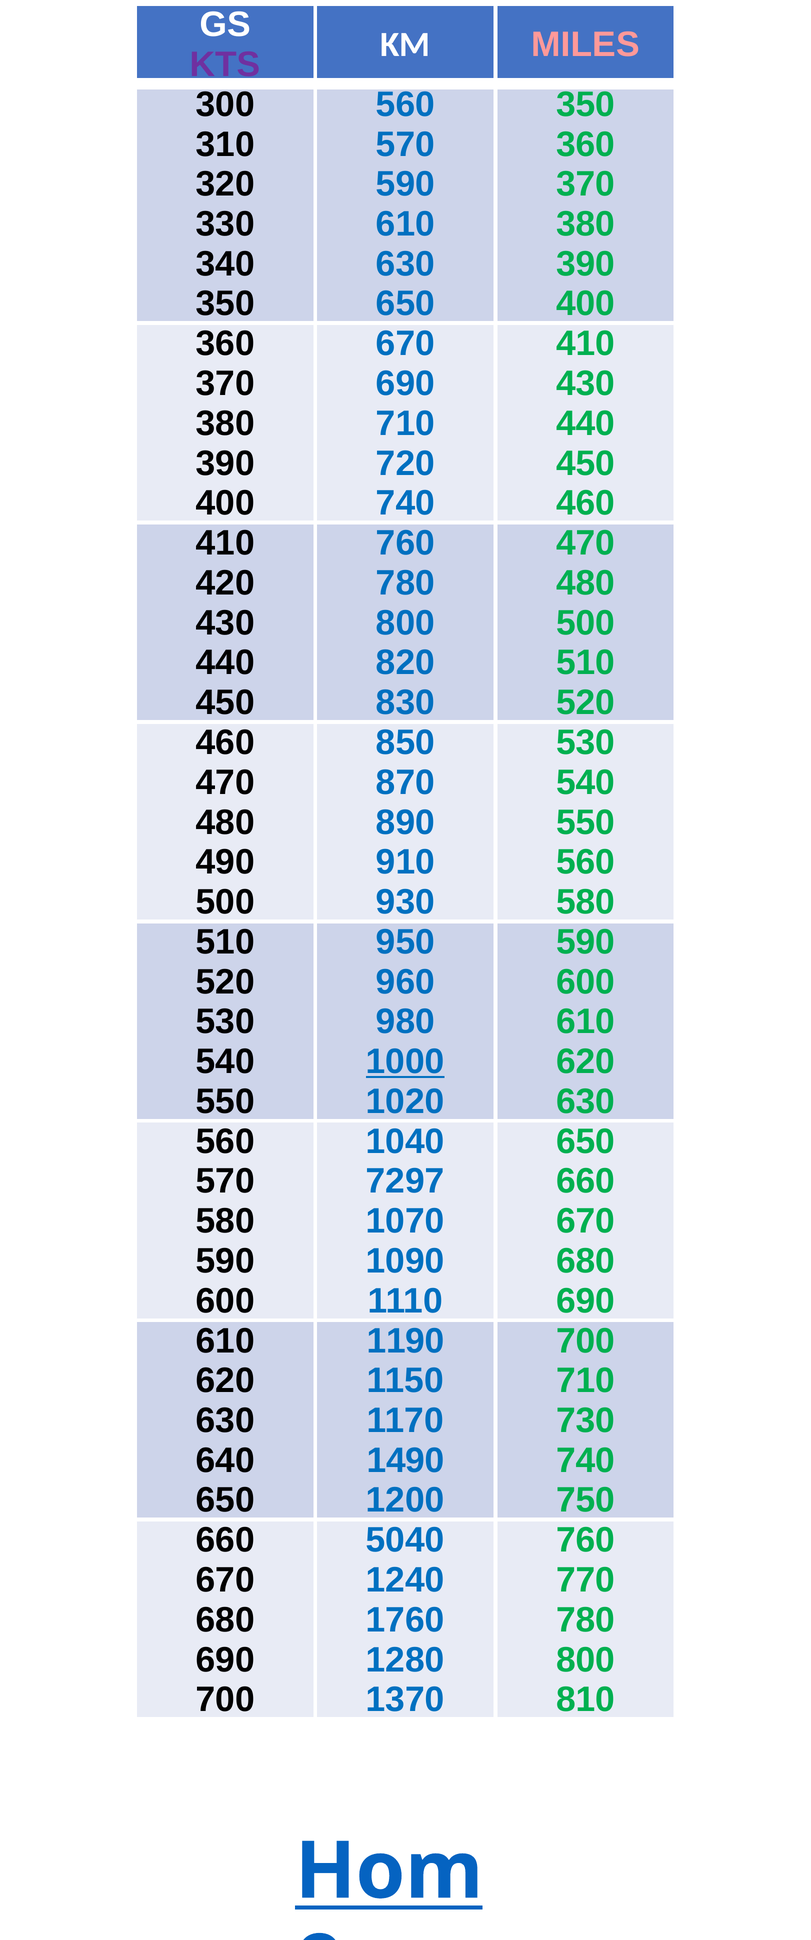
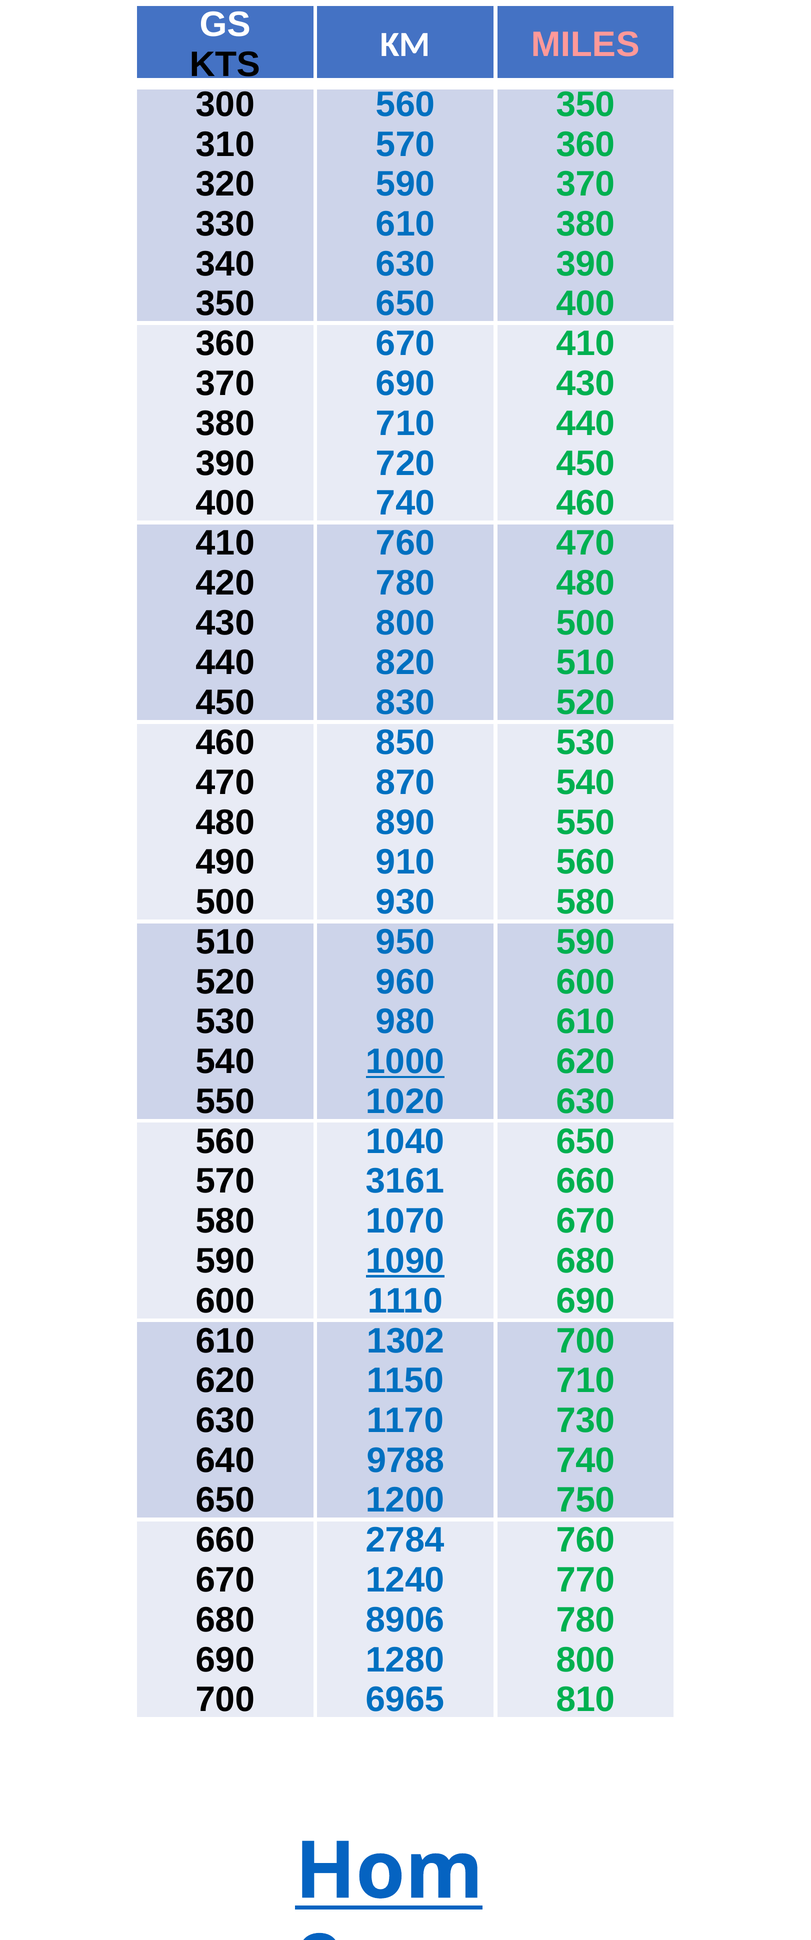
KTS colour: purple -> black (225, 65)
7297: 7297 -> 3161 (405, 1182)
1090 underline: none -> present (405, 1261)
1190: 1190 -> 1302 (406, 1341)
1490: 1490 -> 9788 (406, 1461)
5040: 5040 -> 2784 (405, 1541)
1760: 1760 -> 8906 (405, 1620)
1370: 1370 -> 6965 (405, 1700)
